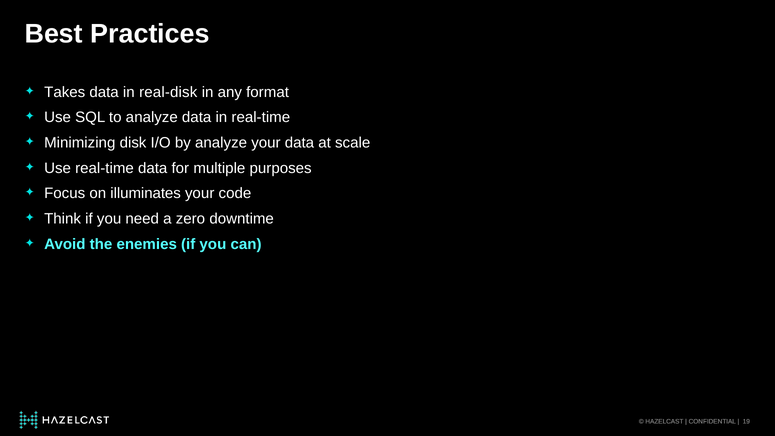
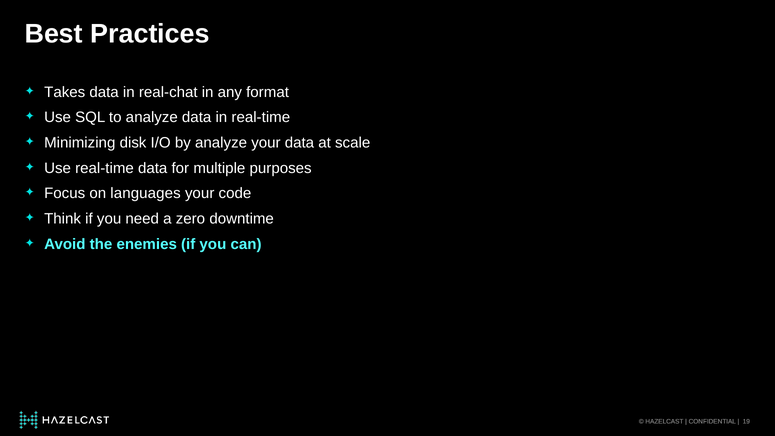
real-disk: real-disk -> real-chat (168, 92)
illuminates: illuminates -> languages (146, 193)
